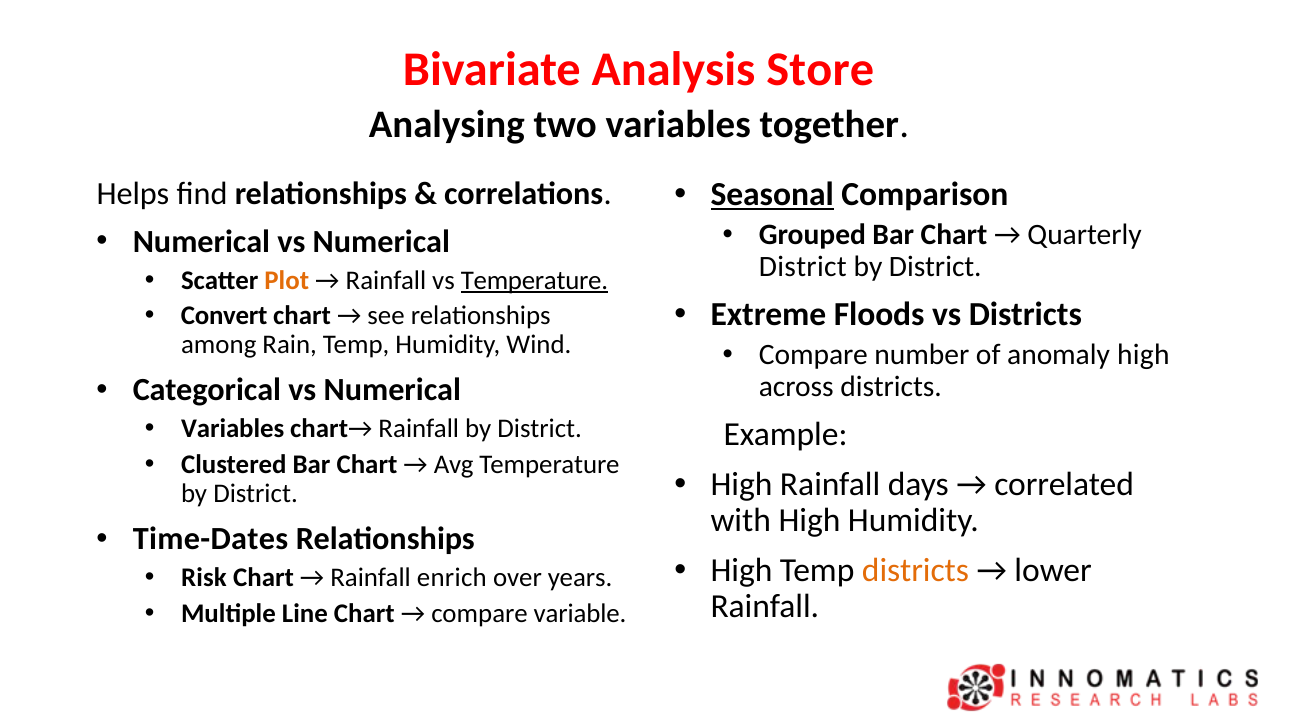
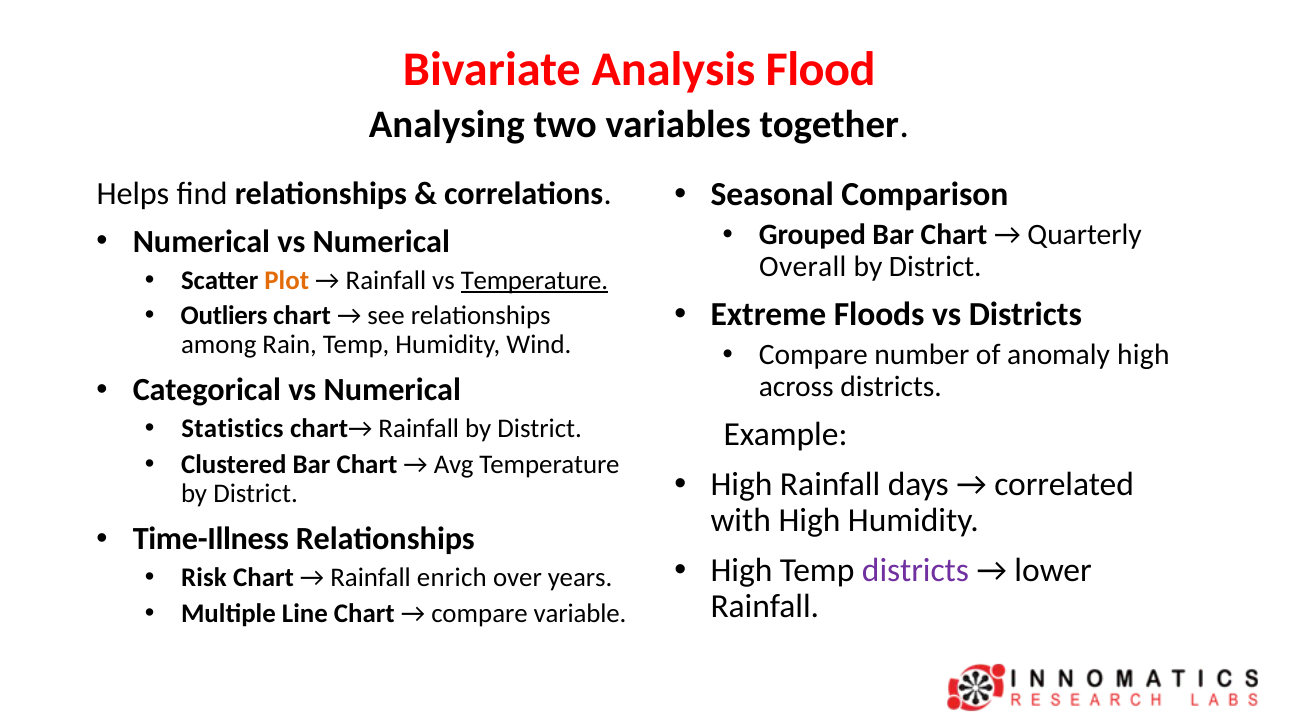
Store: Store -> Flood (821, 69)
Seasonal underline: present -> none (772, 194)
District: District -> Overall (803, 267)
Convert: Convert -> Outliers (224, 316)
Variables: Variables -> Statistics (232, 429)
Time-Dates: Time-Dates -> Time-Illness (211, 539)
districts colour: orange -> purple (915, 570)
